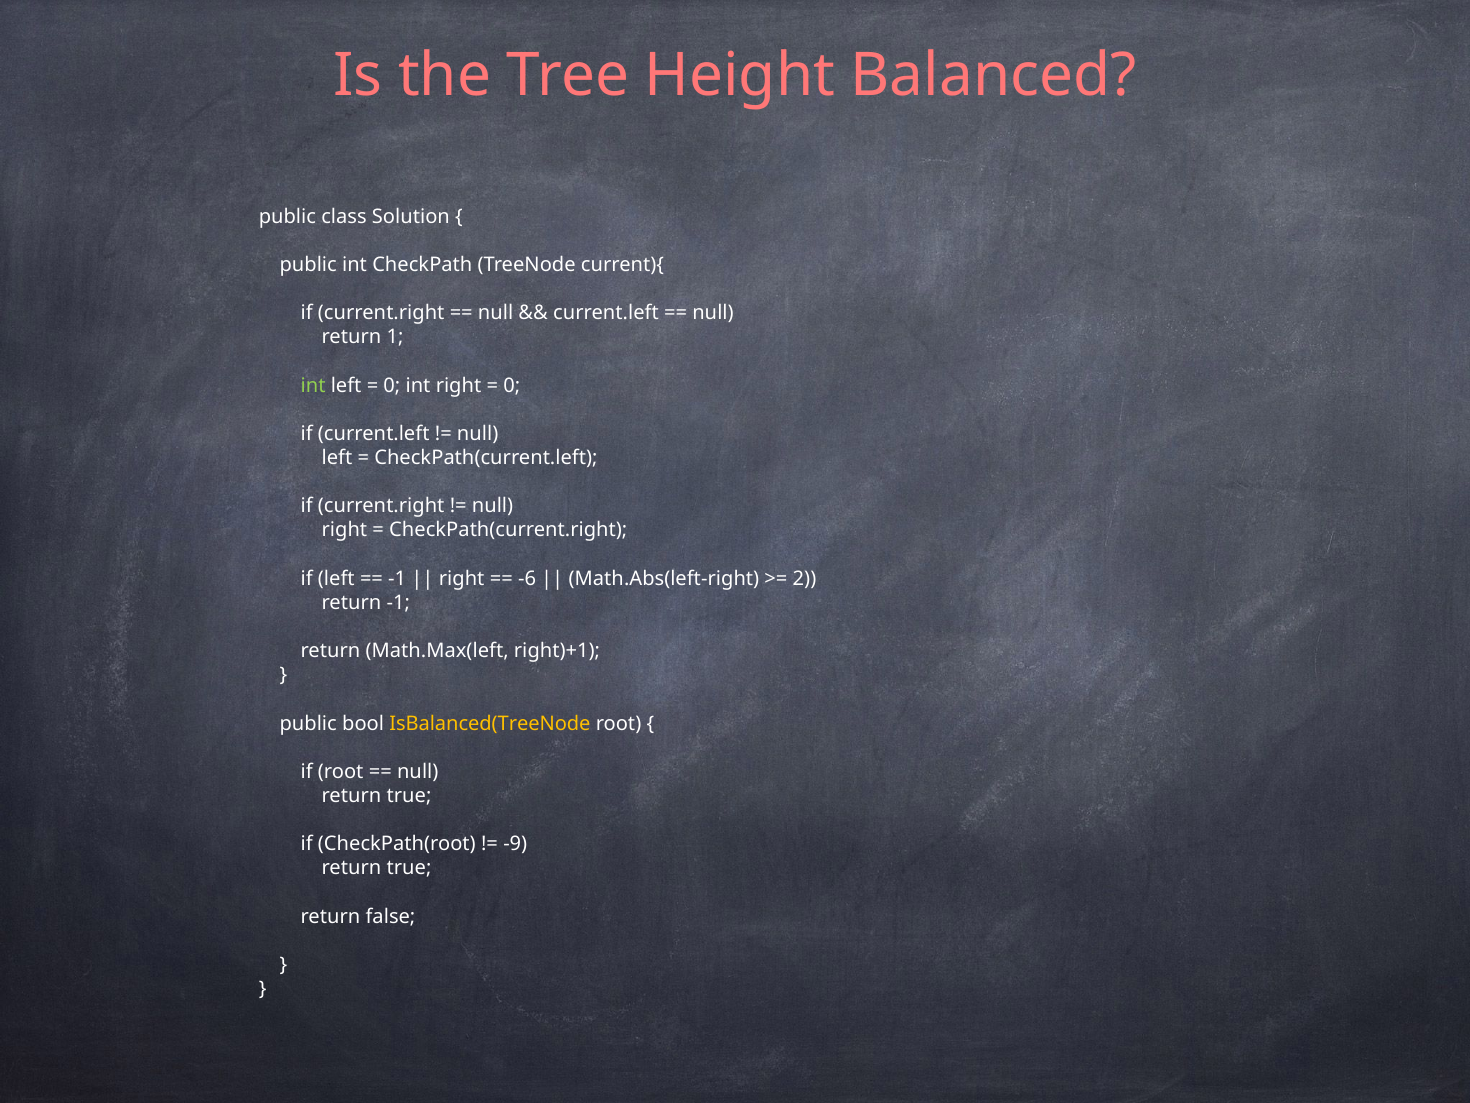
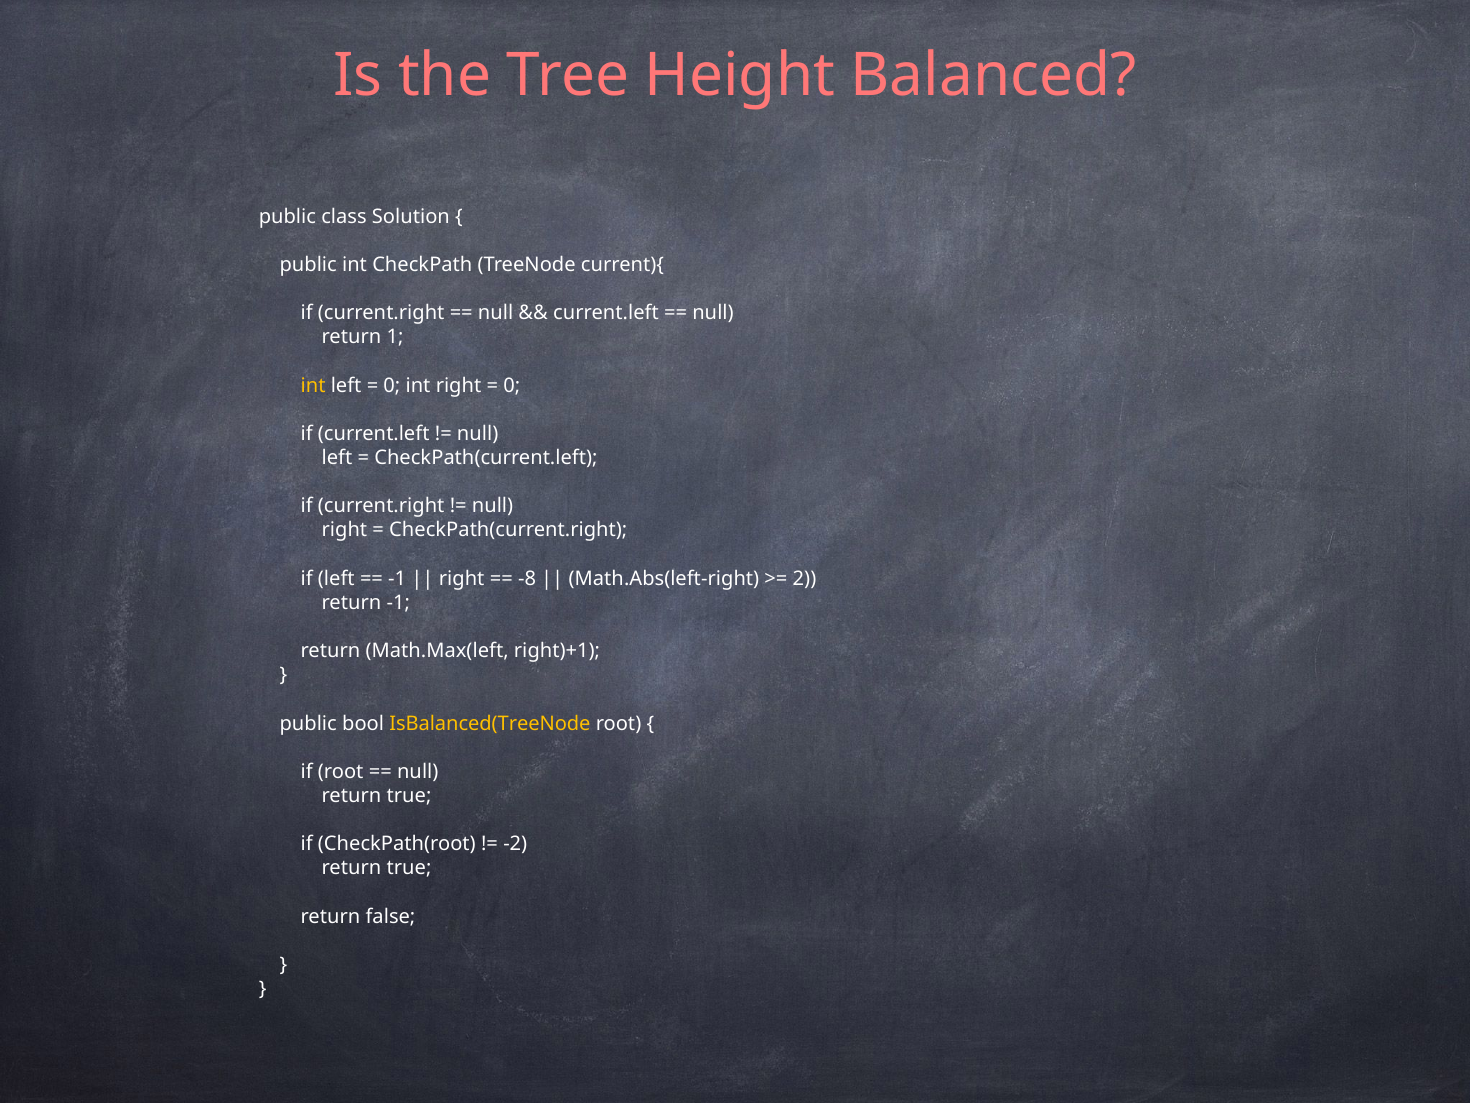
int colour: light green -> yellow (313, 385)
-6: -6 -> -8 (527, 578)
-9: -9 -> -2 (515, 844)
